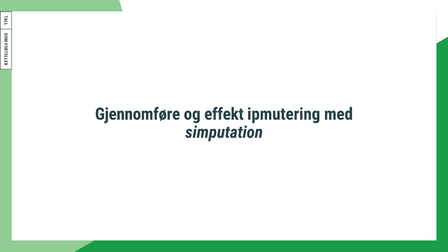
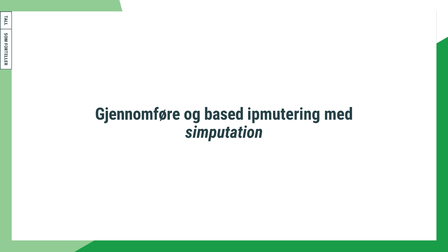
effekt: effekt -> based (224, 114)
